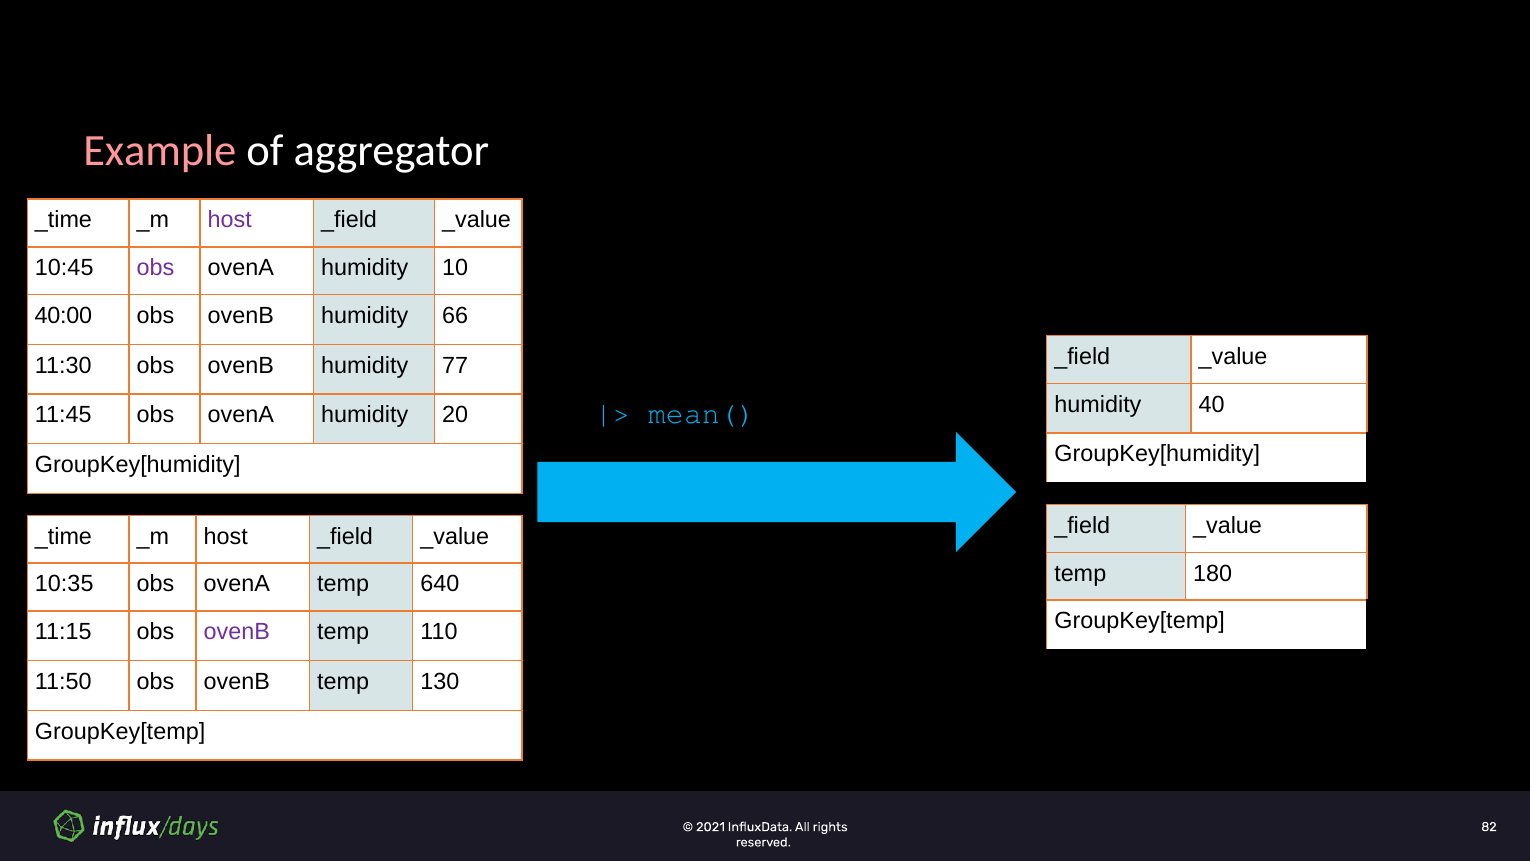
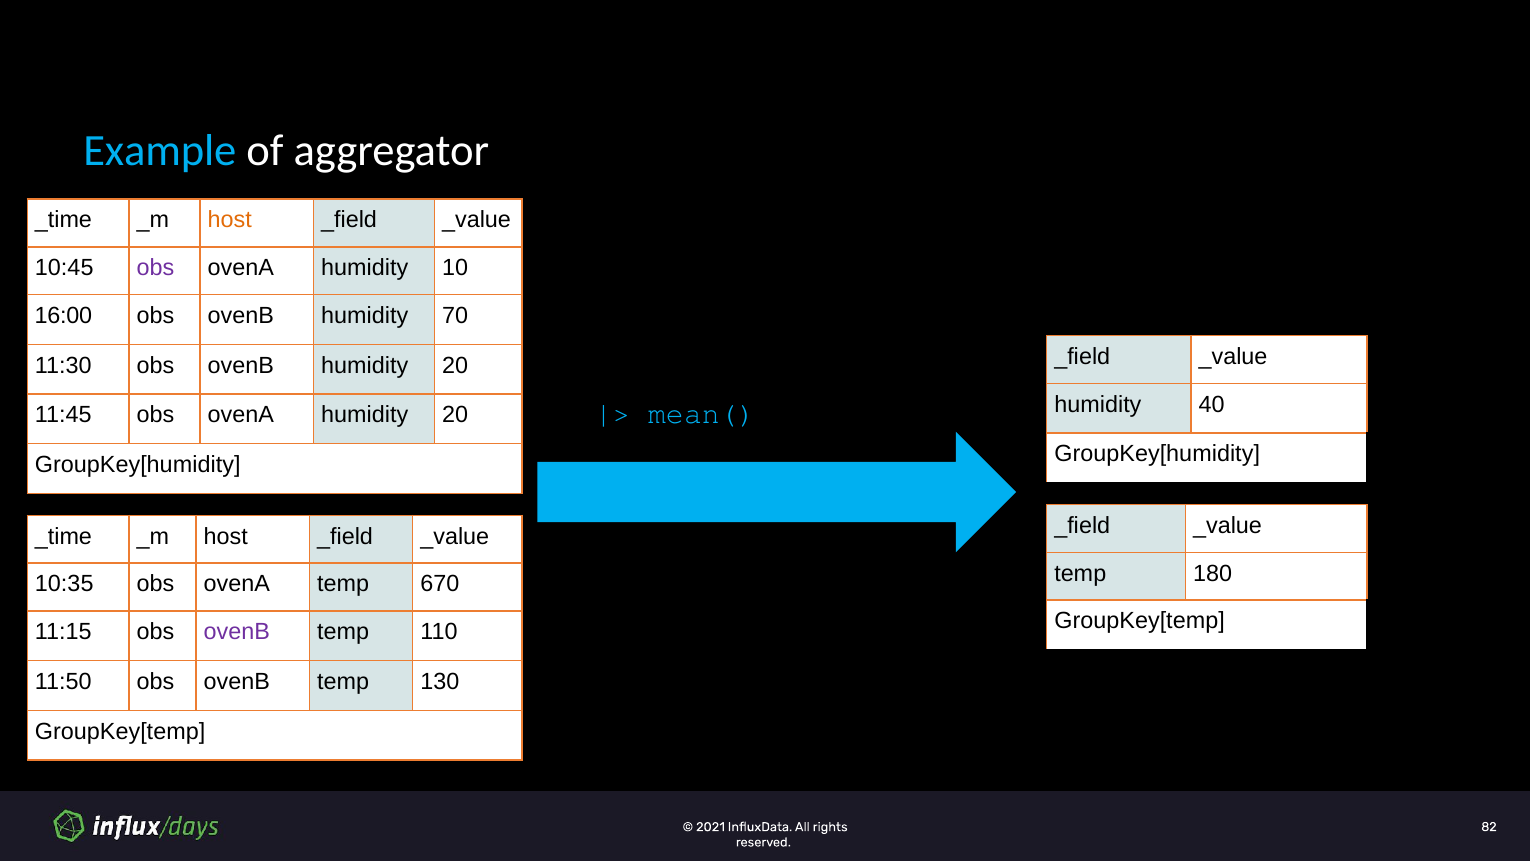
Example colour: pink -> light blue (160, 151)
host colour: purple -> orange (230, 220)
40:00: 40:00 -> 16:00 (63, 316)
66: 66 -> 70 (455, 316)
ovenB humidity 77: 77 -> 20 (455, 365)
640: 640 -> 670 (440, 584)
